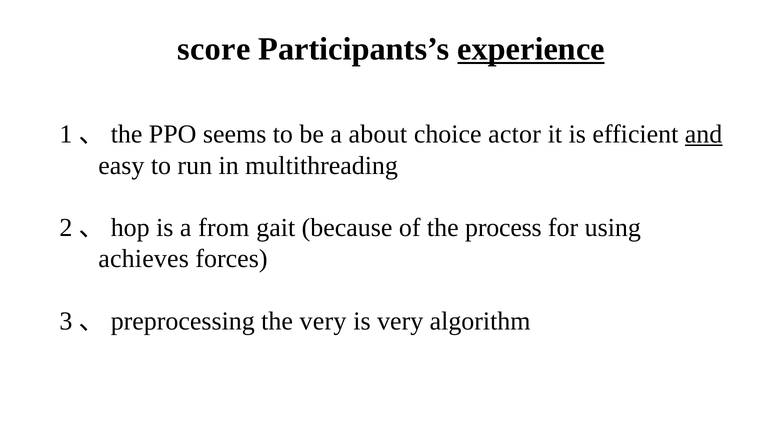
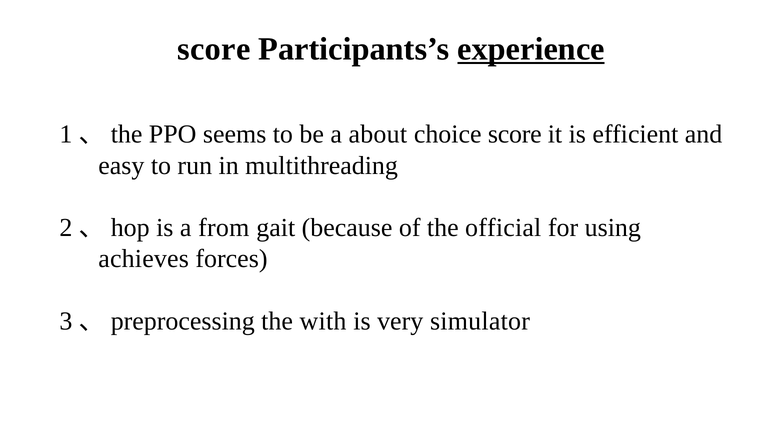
choice actor: actor -> score (515, 134)
and underline: present -> none (704, 134)
process: process -> official (503, 228)
the very: very -> with (323, 321)
algorithm: algorithm -> simulator (480, 321)
